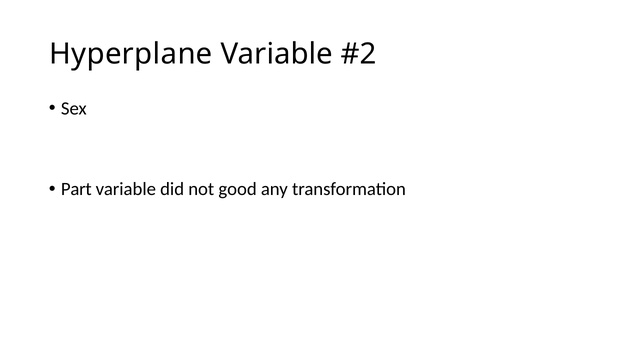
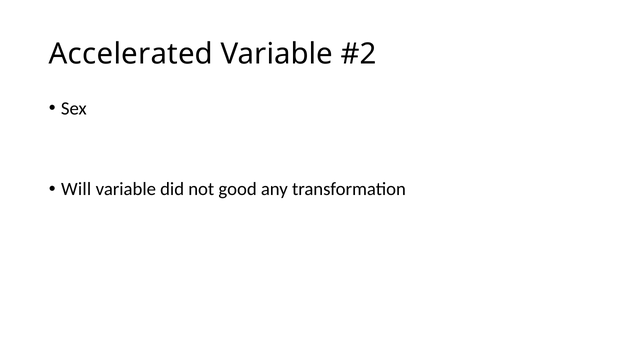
Hyperplane: Hyperplane -> Accelerated (131, 54)
Part: Part -> Will (76, 189)
